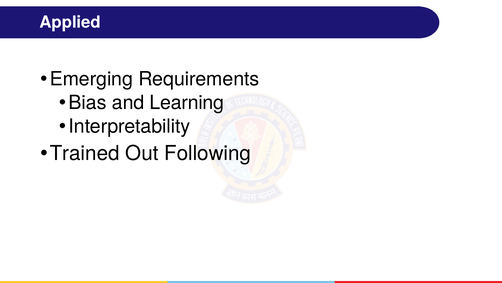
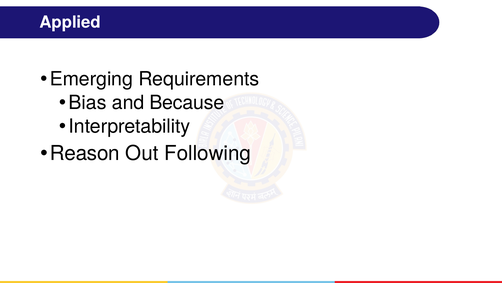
Learning: Learning -> Because (187, 103)
Trained: Trained -> Reason (85, 153)
